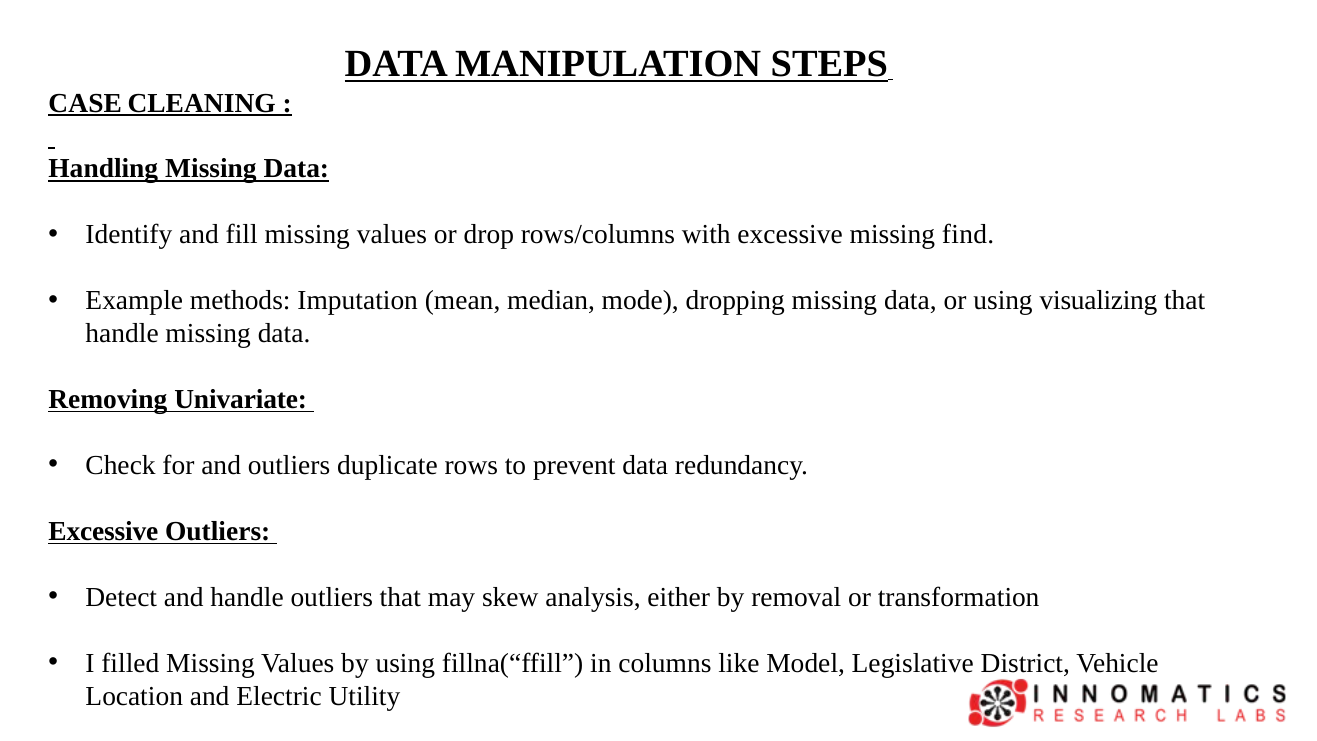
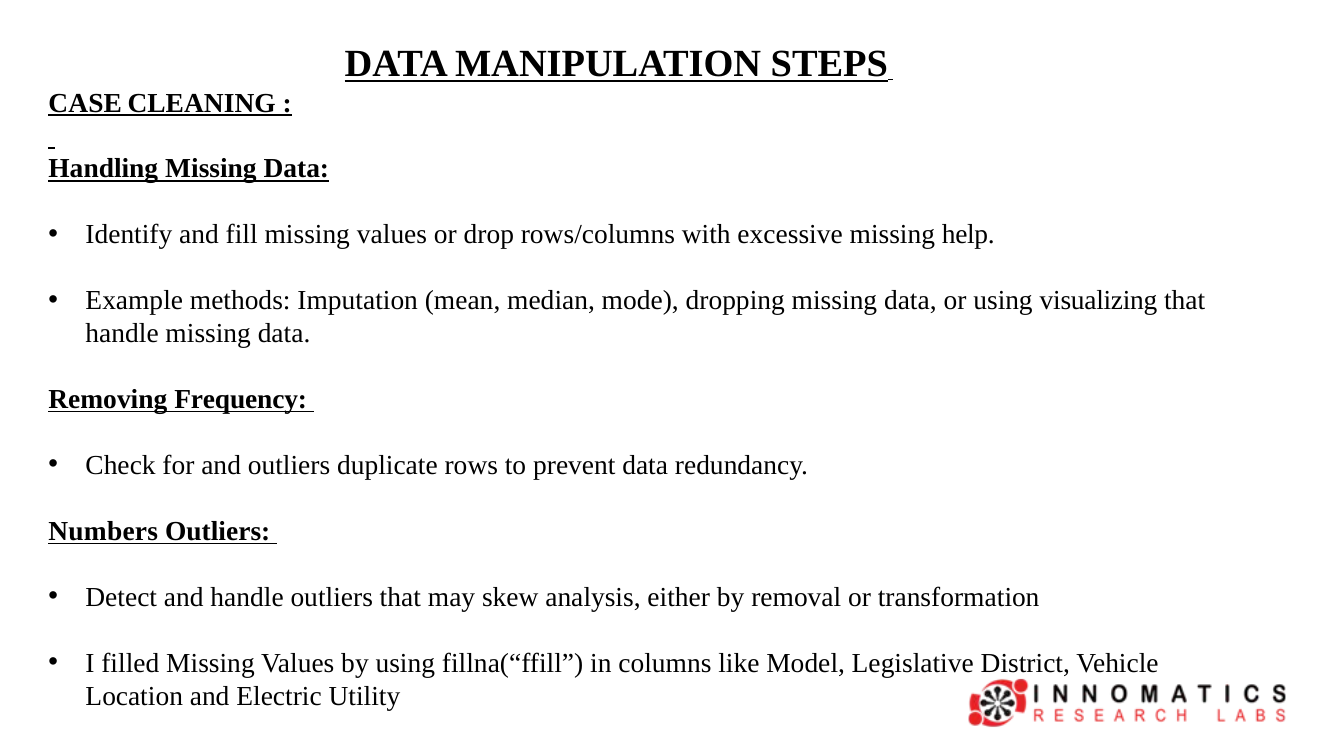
find: find -> help (968, 235)
Univariate: Univariate -> Frequency (241, 399)
Excessive: Excessive -> Numbers (103, 531)
